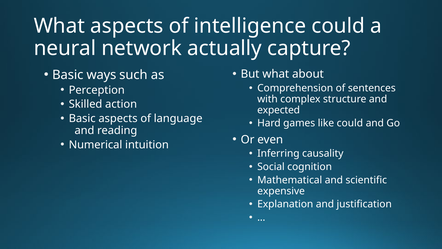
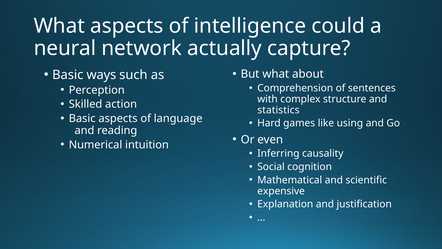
expected: expected -> statistics (278, 110)
like could: could -> using (350, 123)
